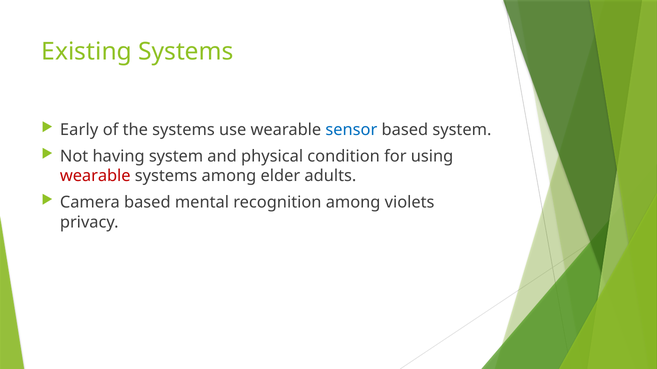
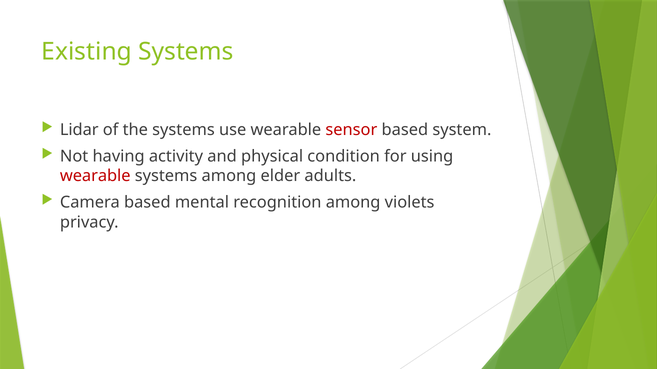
Early: Early -> Lidar (79, 130)
sensor colour: blue -> red (351, 130)
having system: system -> activity (176, 156)
